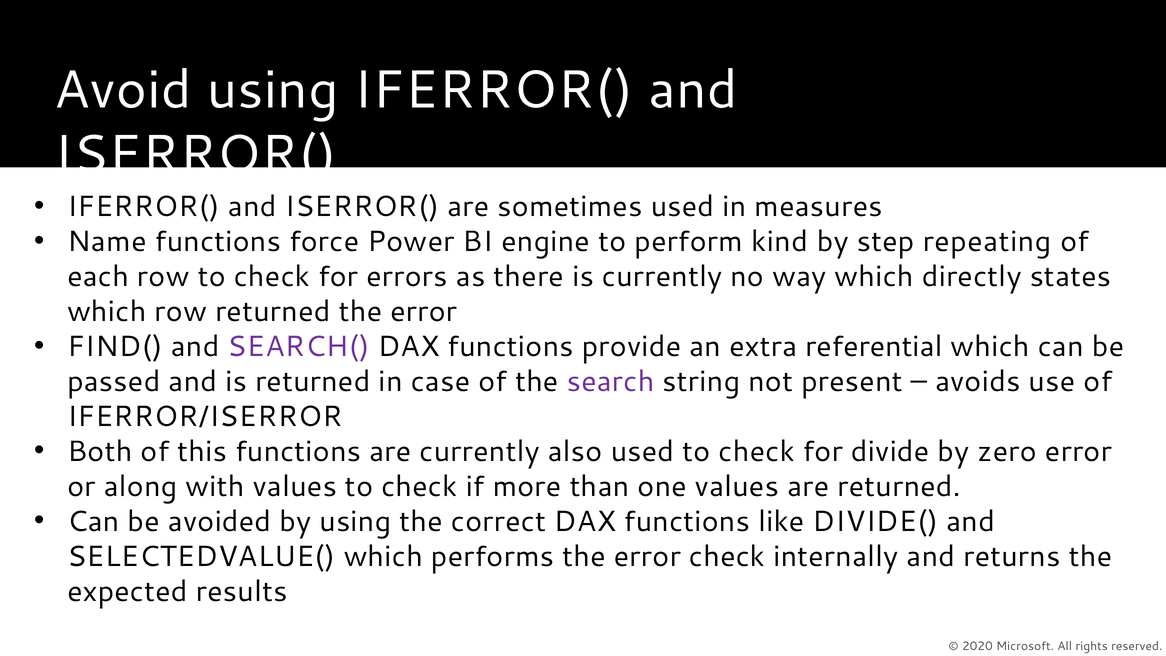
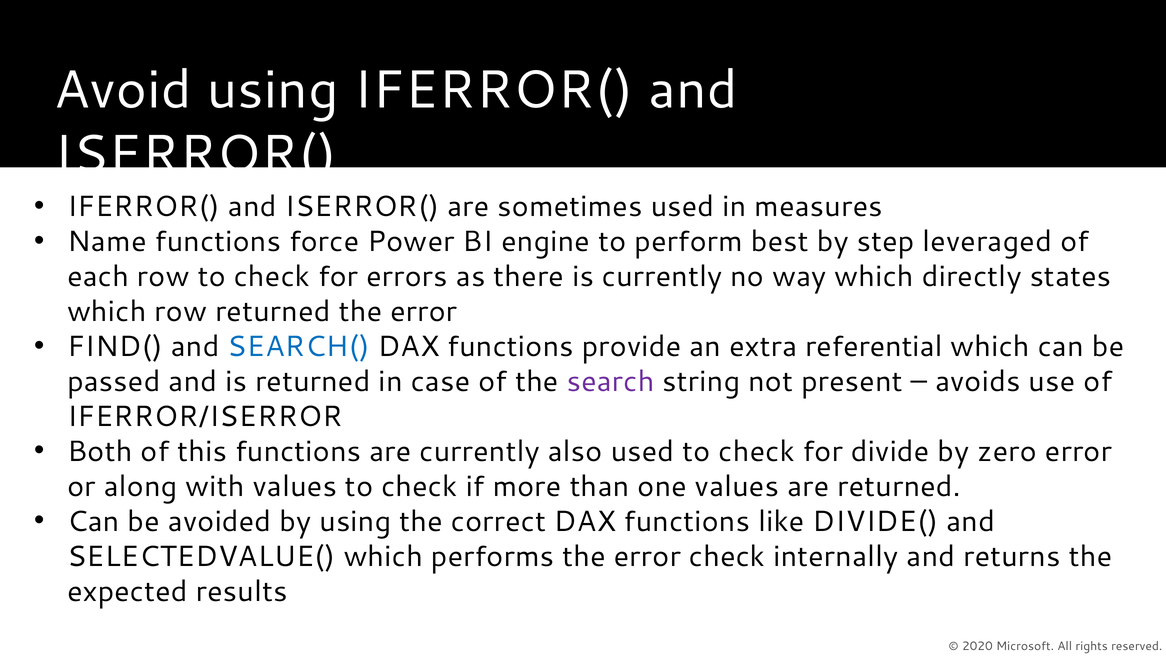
kind: kind -> best (780, 242)
repeating: repeating -> leveraged (987, 242)
SEARCH( colour: purple -> blue (299, 346)
